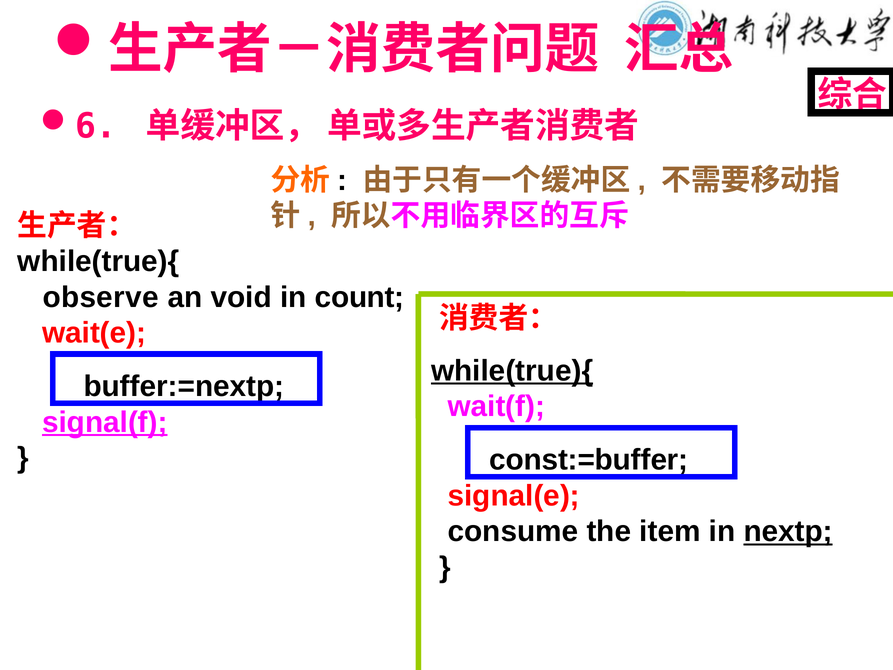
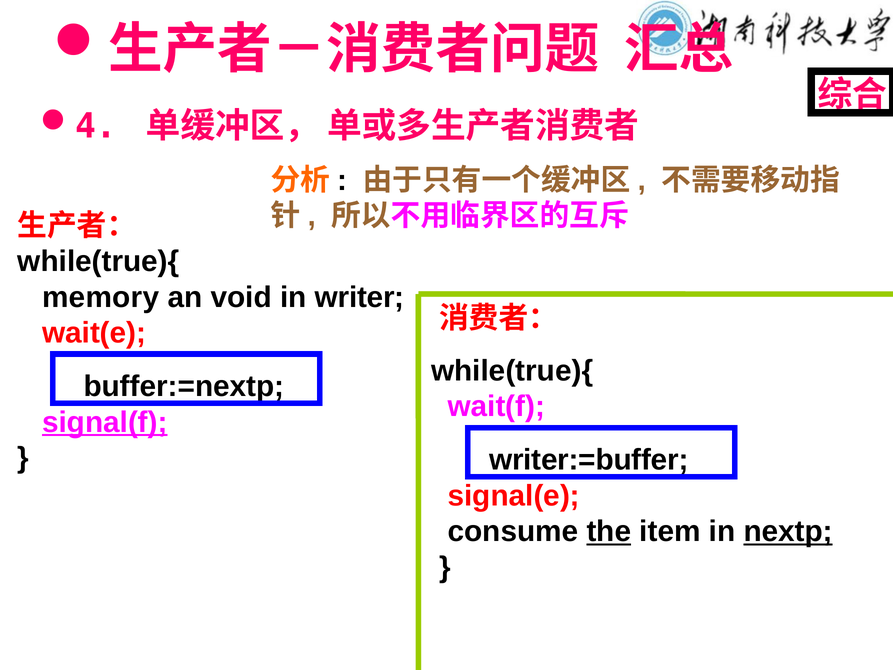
6: 6 -> 4 (96, 126)
observe: observe -> memory (101, 297)
count: count -> writer (360, 297)
while(true){ underline: present -> none (512, 371)
const:=buffer: const:=buffer -> writer:=buffer (589, 460)
the underline: none -> present (609, 531)
